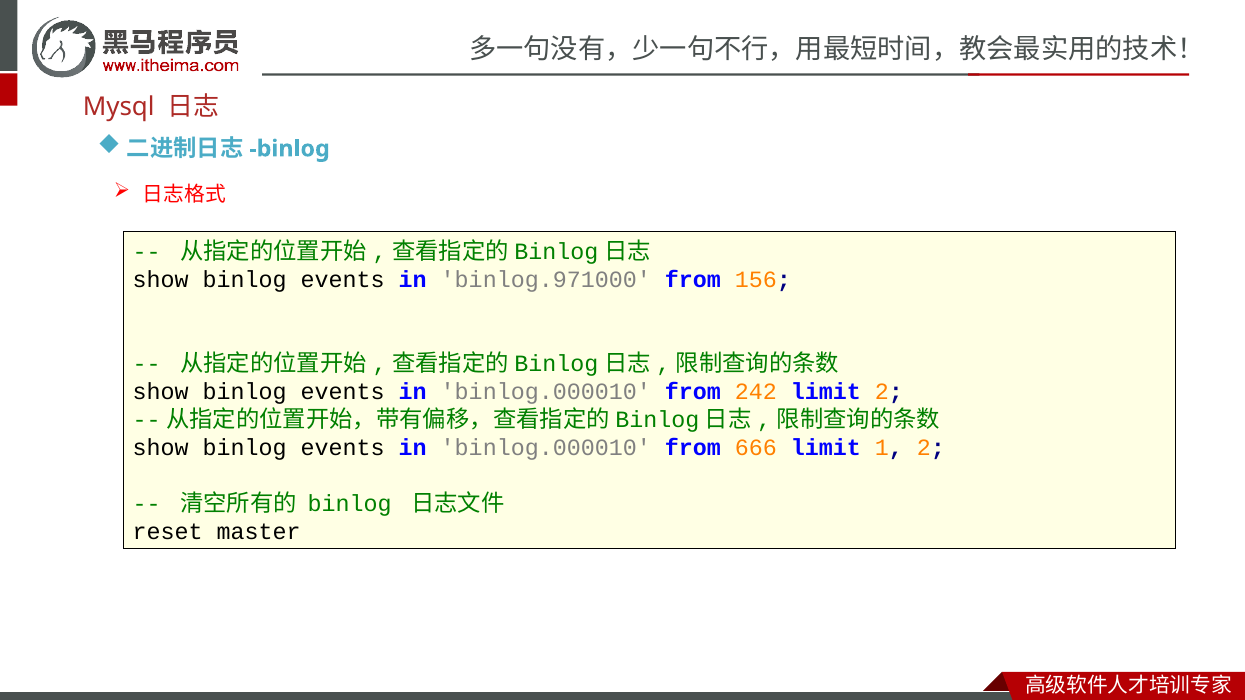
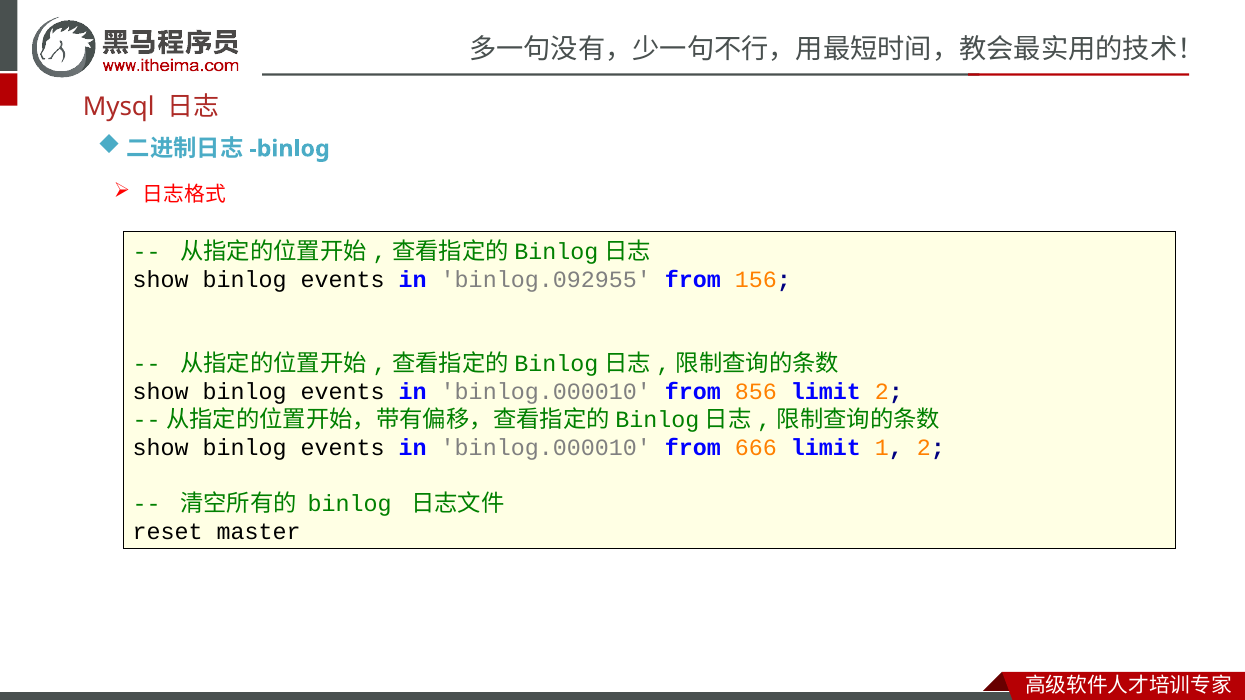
binlog.971000: binlog.971000 -> binlog.092955 (546, 280)
242: 242 -> 856 (756, 392)
